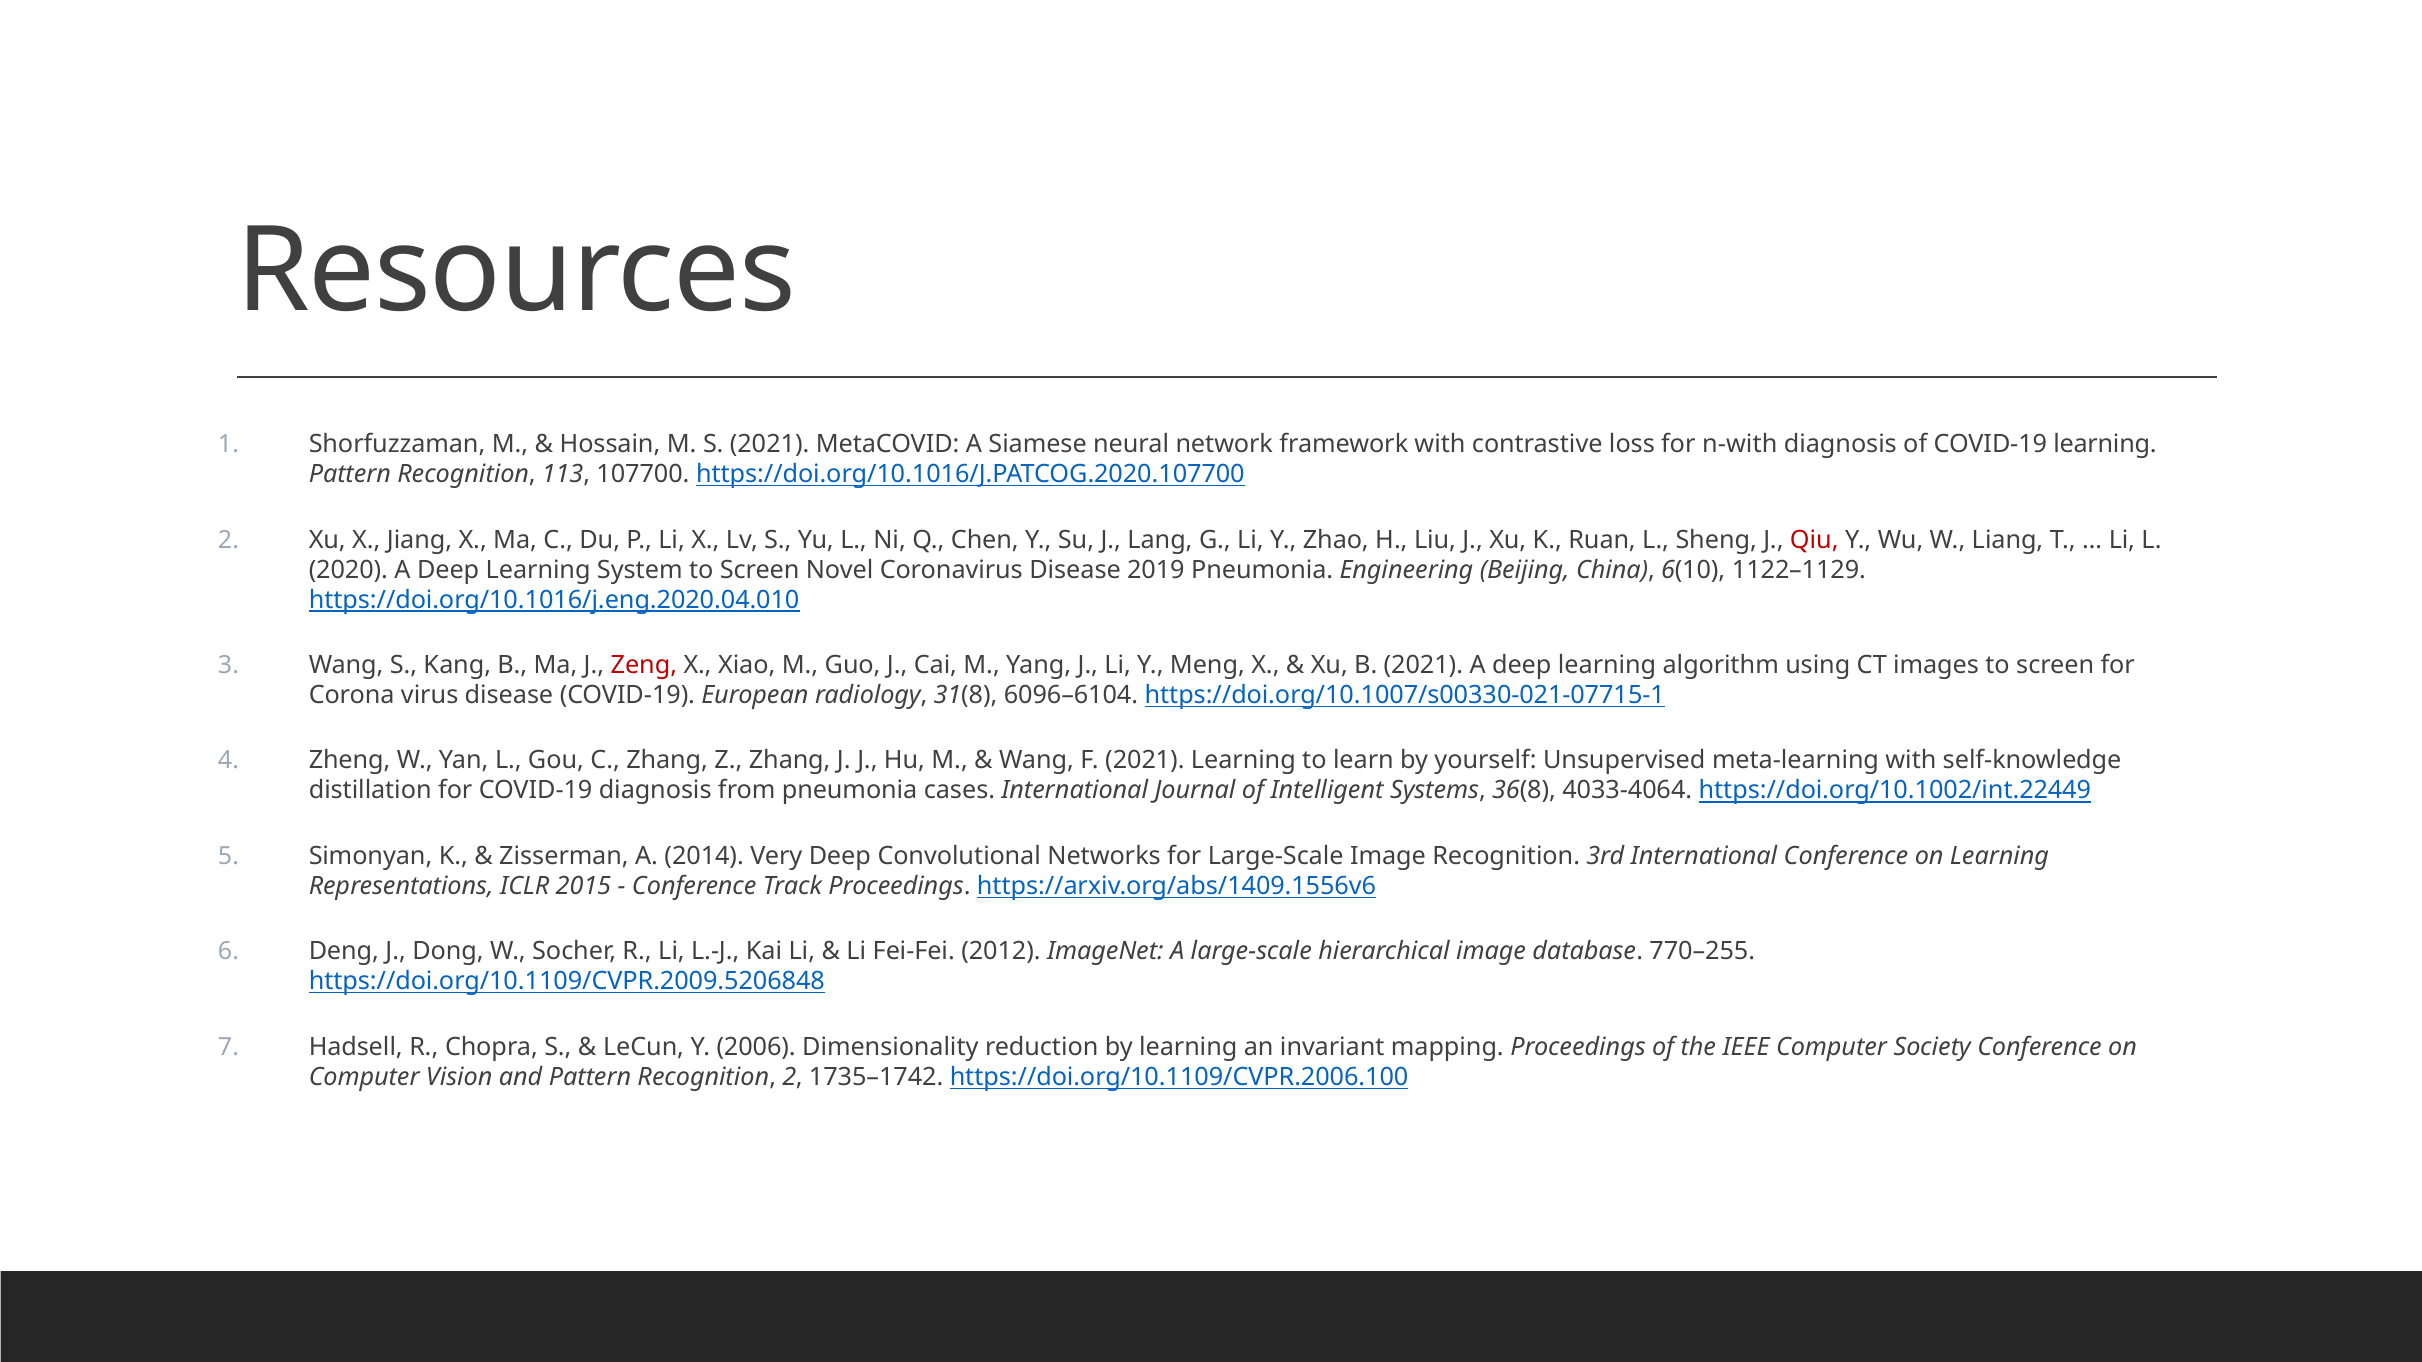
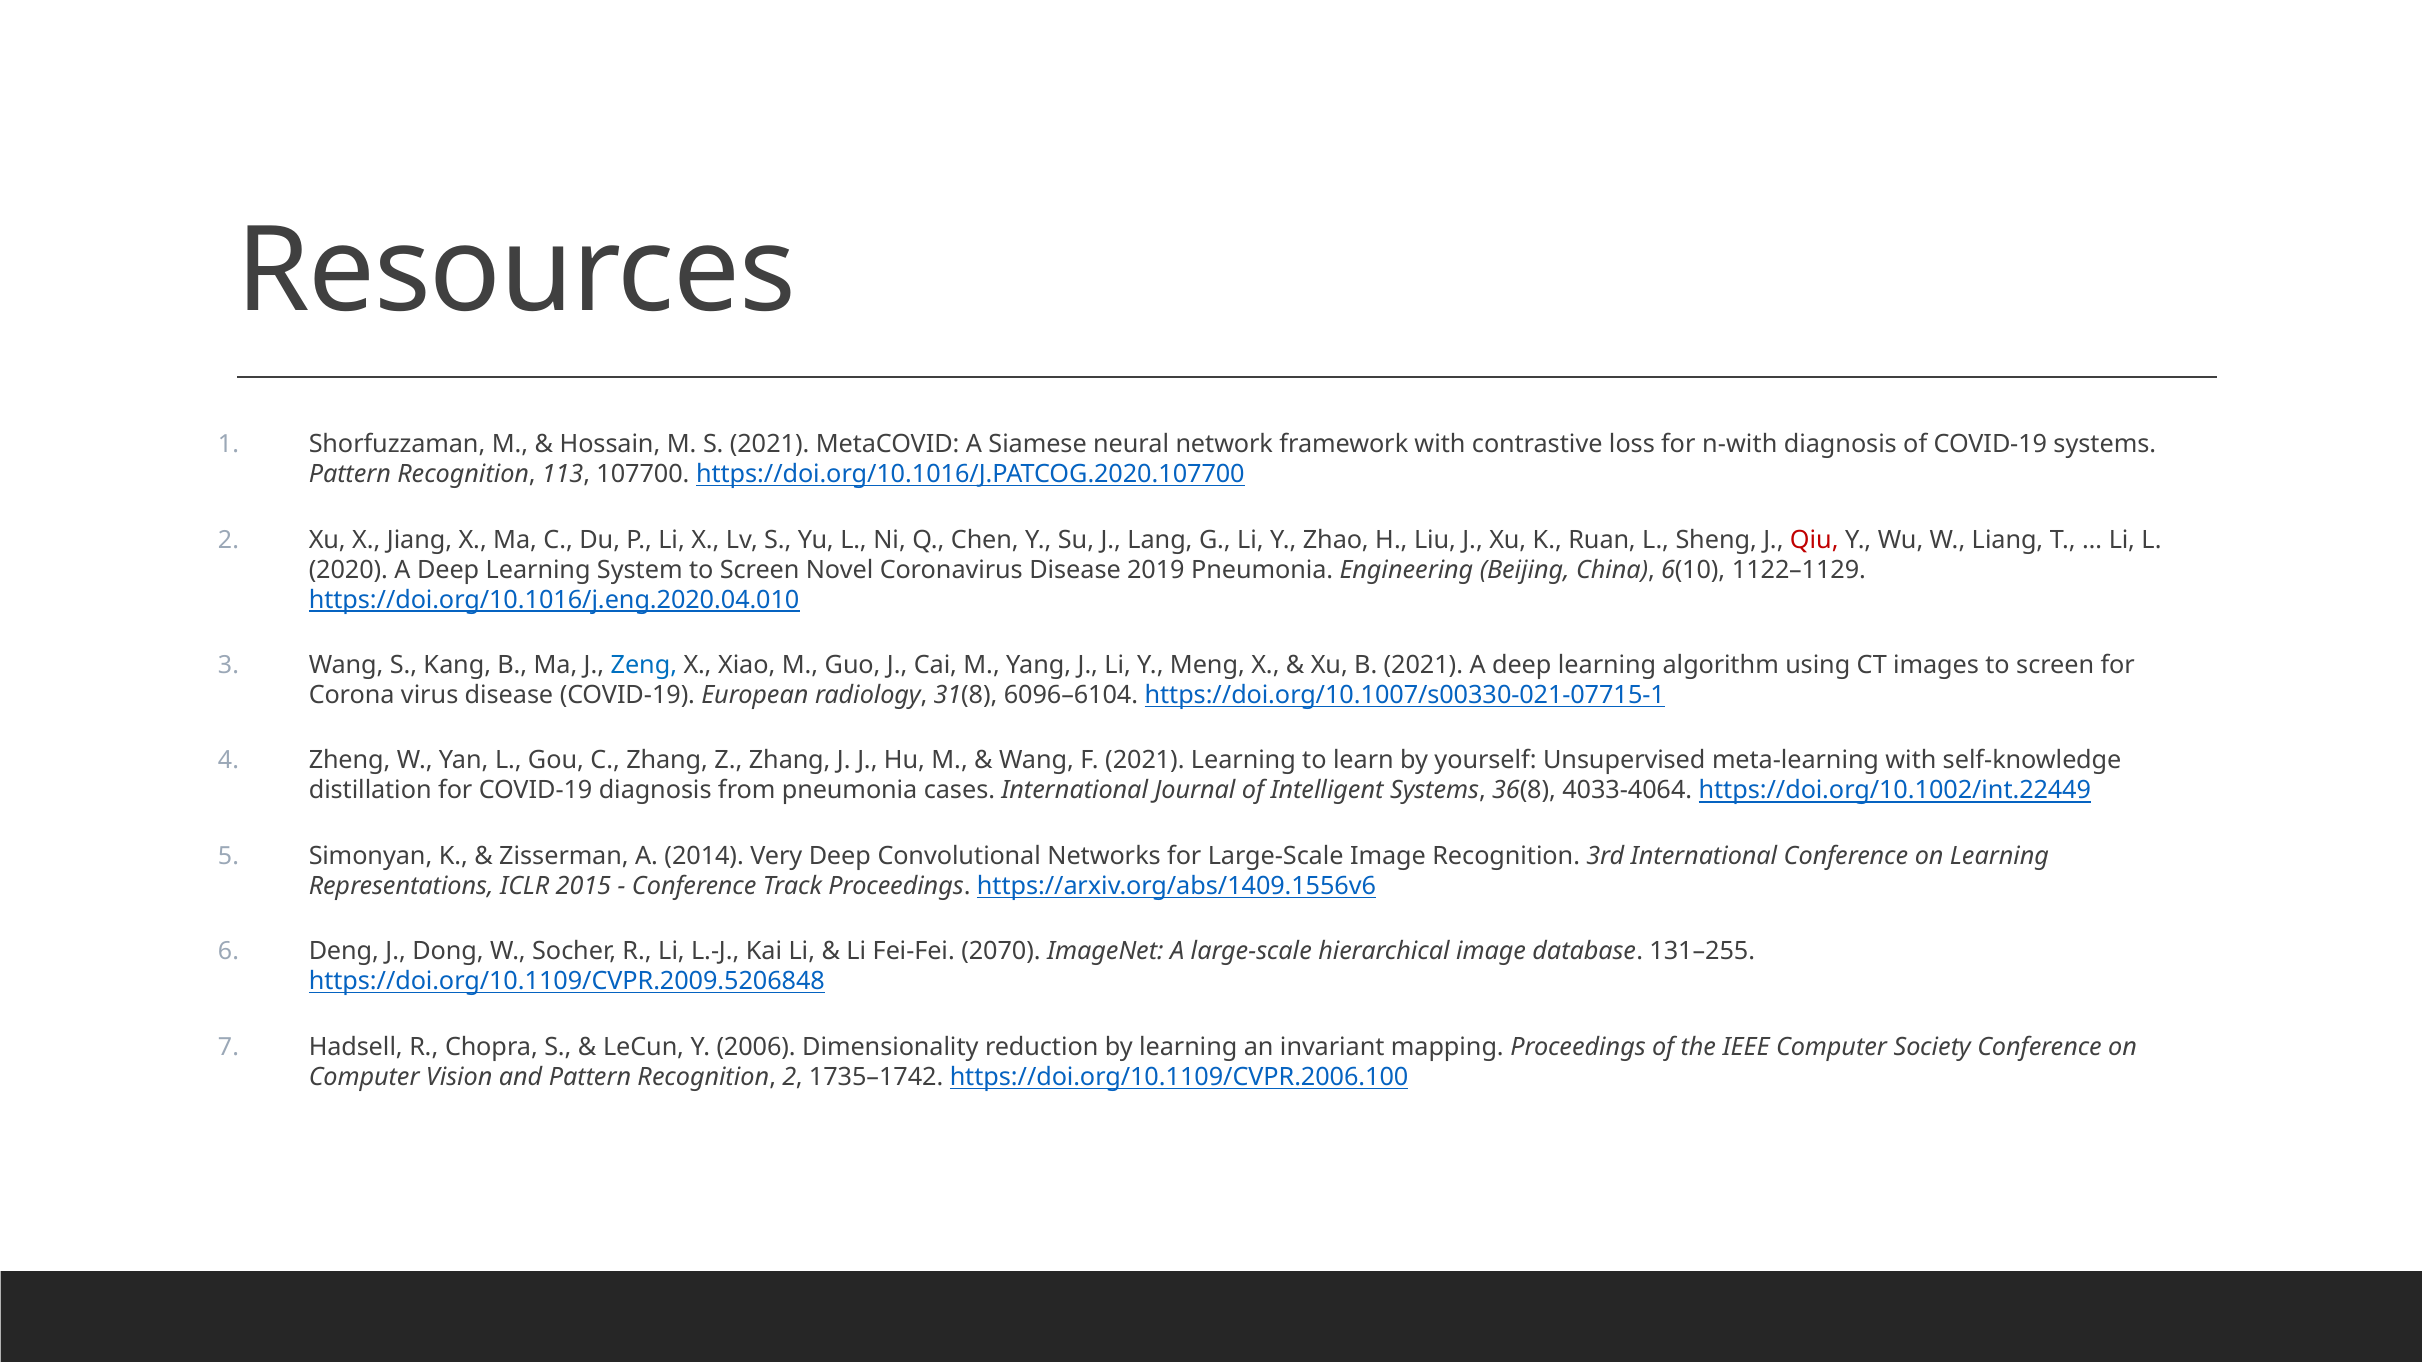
COVID-19 learning: learning -> systems (2105, 444)
Zeng colour: red -> blue (644, 665)
2012: 2012 -> 2070 (1001, 952)
770–255: 770–255 -> 131–255 (1702, 952)
